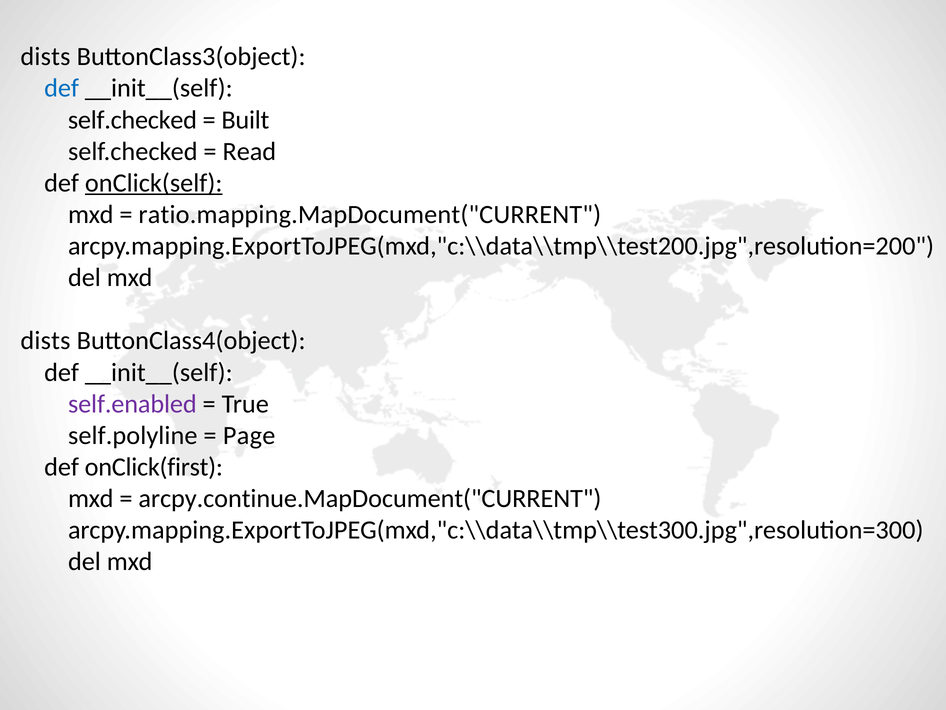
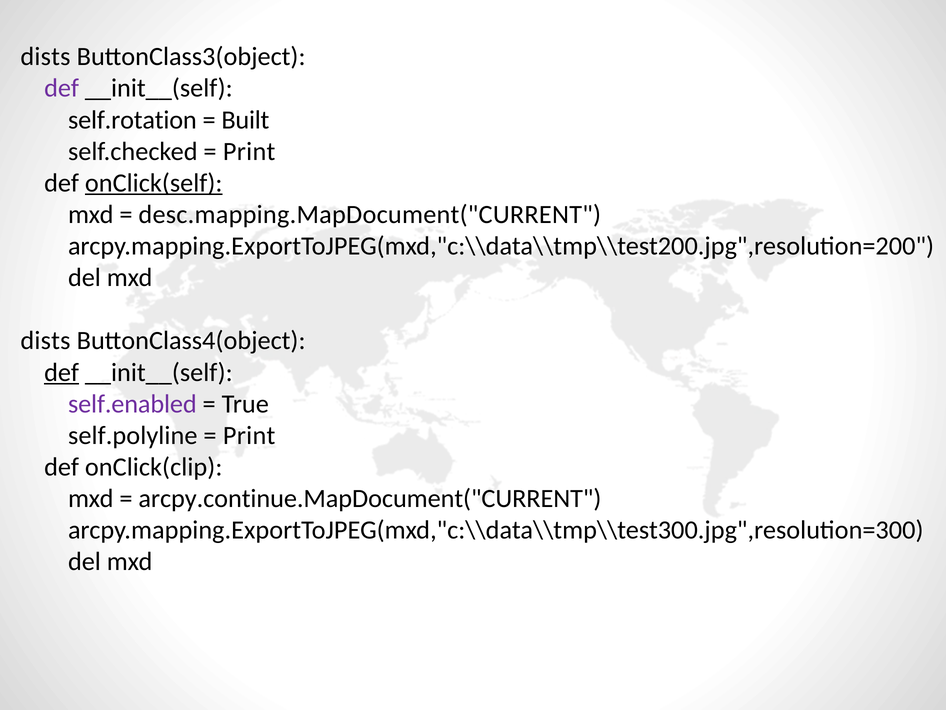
def colour: blue -> purple (62, 88)
self.checked: self.checked -> self.rotation (132, 120)
Read: Read -> Print (249, 151)
ratio.mapping.MapDocument("CURRENT: ratio.mapping.MapDocument("CURRENT -> desc.mapping.MapDocument("CURRENT (370, 214)
def underline: none -> present (62, 372)
Page: Page -> Print (249, 435)
onClick(first: onClick(first -> onClick(clip (154, 467)
